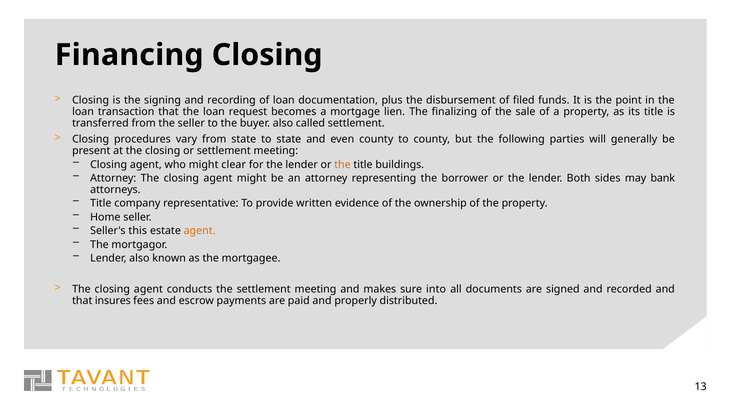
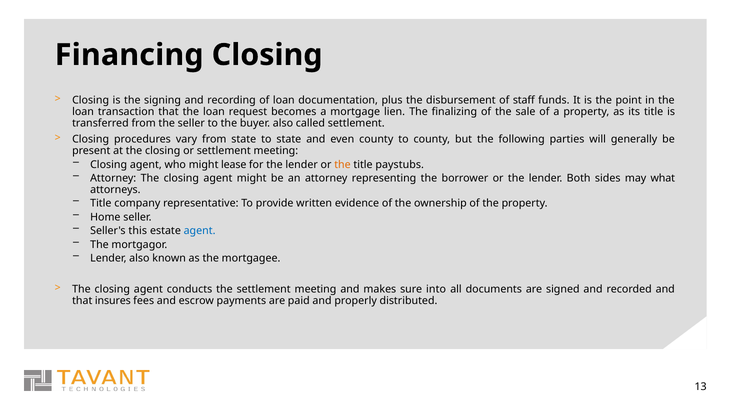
filed: filed -> staff (524, 100)
clear: clear -> lease (234, 164)
buildings: buildings -> paystubs (400, 164)
bank: bank -> what (663, 178)
agent colour: orange -> blue (200, 231)
